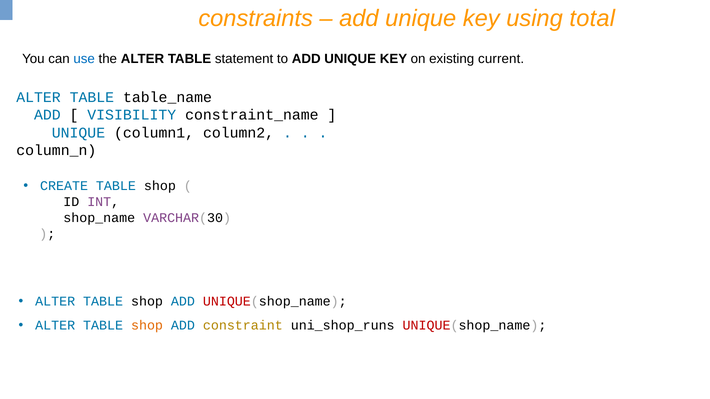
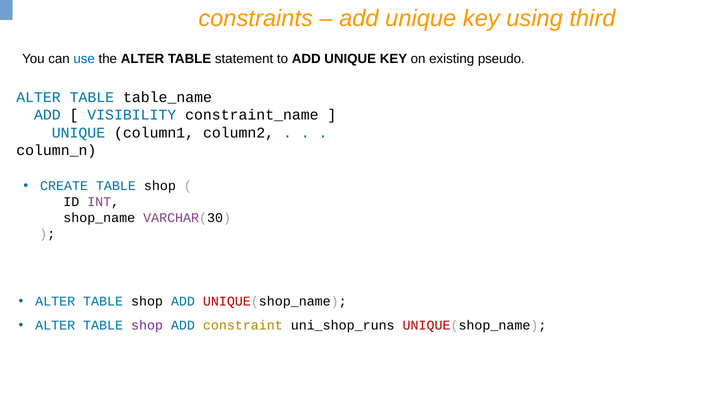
total: total -> third (592, 18)
current: current -> pseudo (501, 59)
shop colour: orange -> purple (147, 326)
